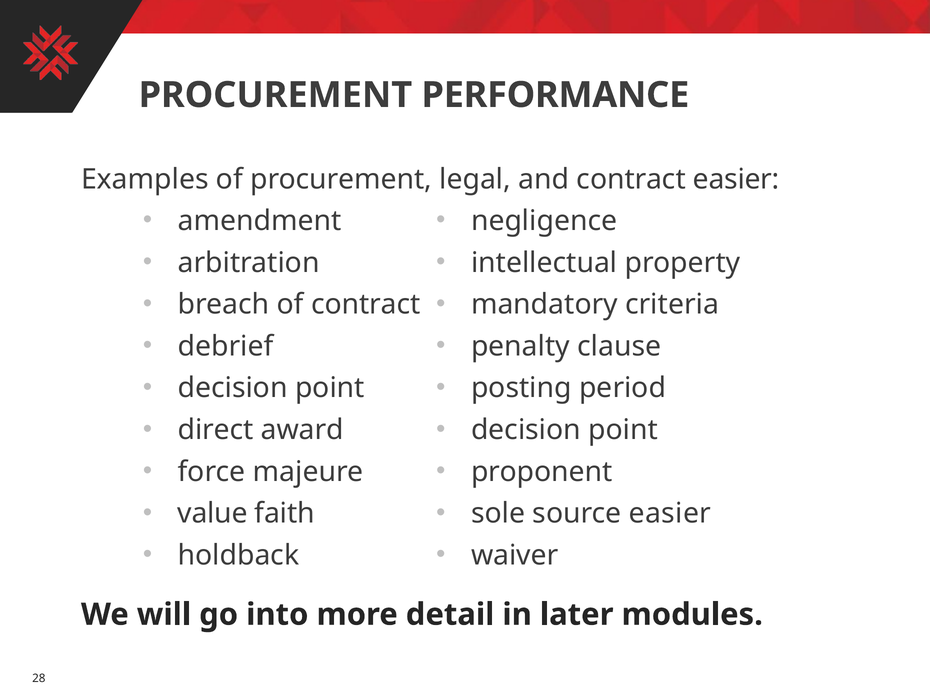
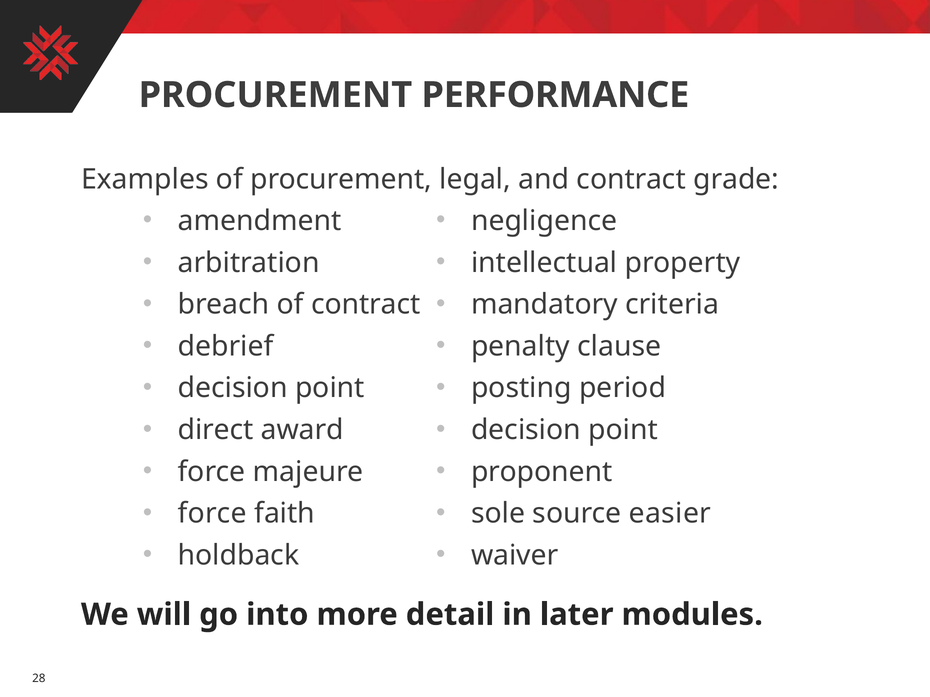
contract easier: easier -> grade (736, 179)
value: value -> force (212, 514)
